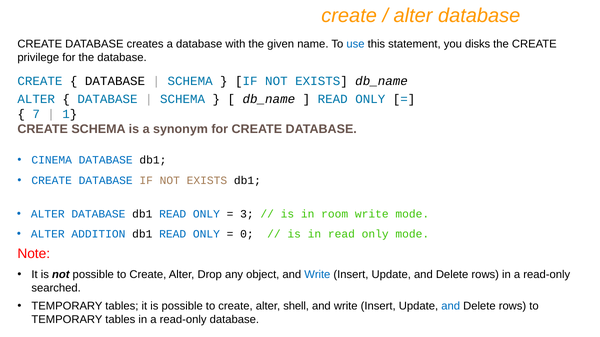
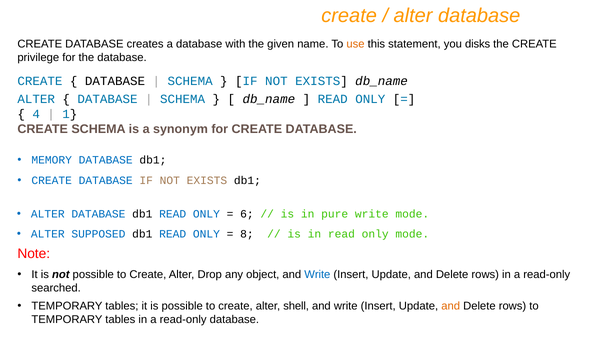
use colour: blue -> orange (355, 44)
7: 7 -> 4 (36, 114)
CINEMA: CINEMA -> MEMORY (52, 160)
3: 3 -> 6 (247, 214)
room: room -> pure (335, 214)
ADDITION: ADDITION -> SUPPOSED (98, 235)
0: 0 -> 8 (247, 235)
and colour: blue -> orange (451, 306)
